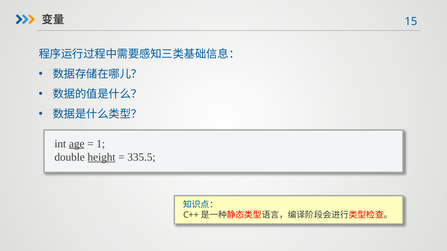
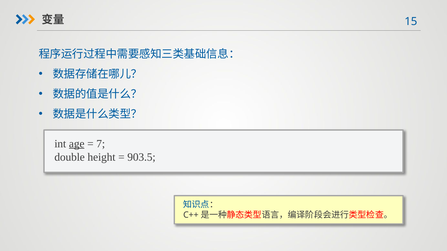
1: 1 -> 7 (101, 144)
height underline: present -> none (102, 157)
335.5: 335.5 -> 903.5 (141, 157)
